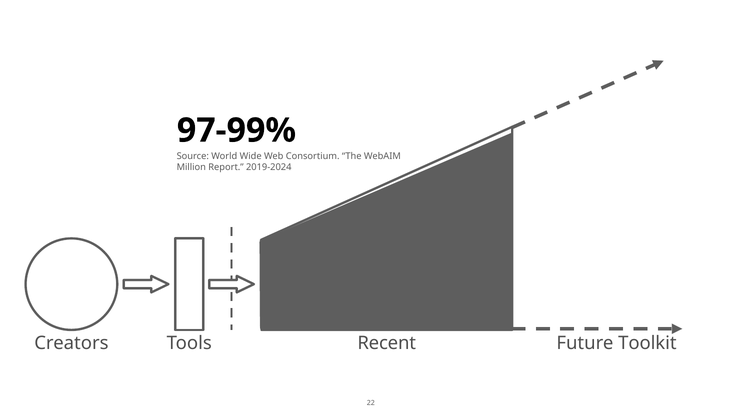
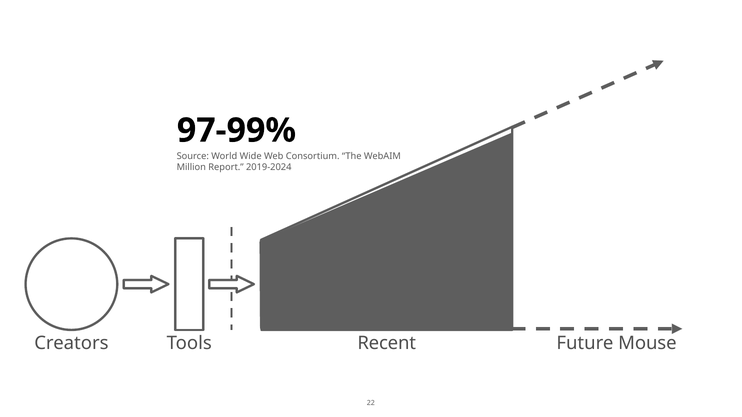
Toolkit: Toolkit -> Mouse (647, 343)
